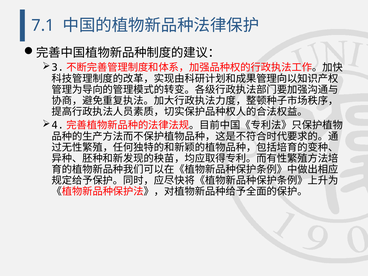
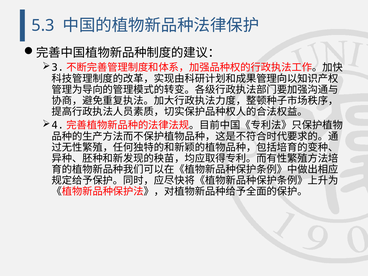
7.1: 7.1 -> 5.3 (43, 25)
